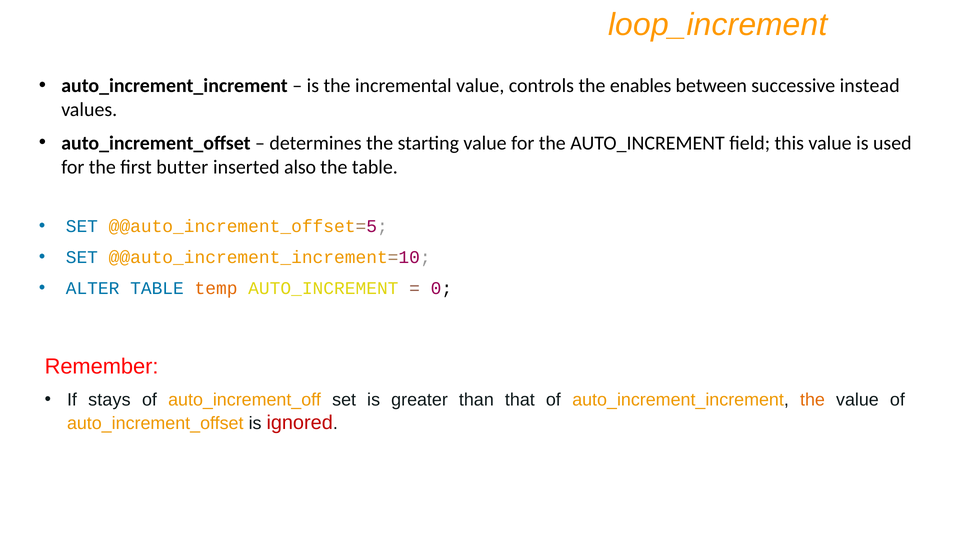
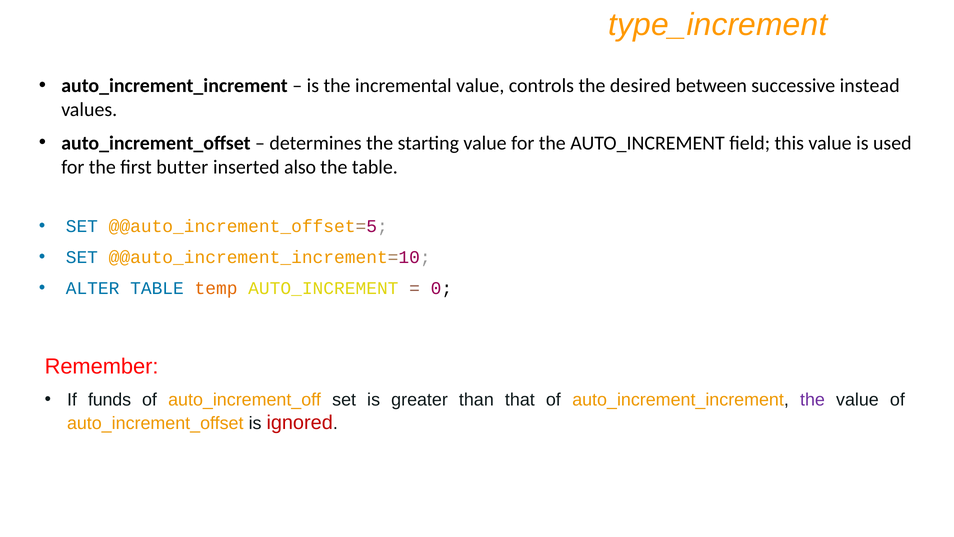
loop_increment: loop_increment -> type_increment (718, 25)
enables: enables -> desired (640, 86)
stays: stays -> funds (110, 399)
the colour: orange -> purple (812, 399)
